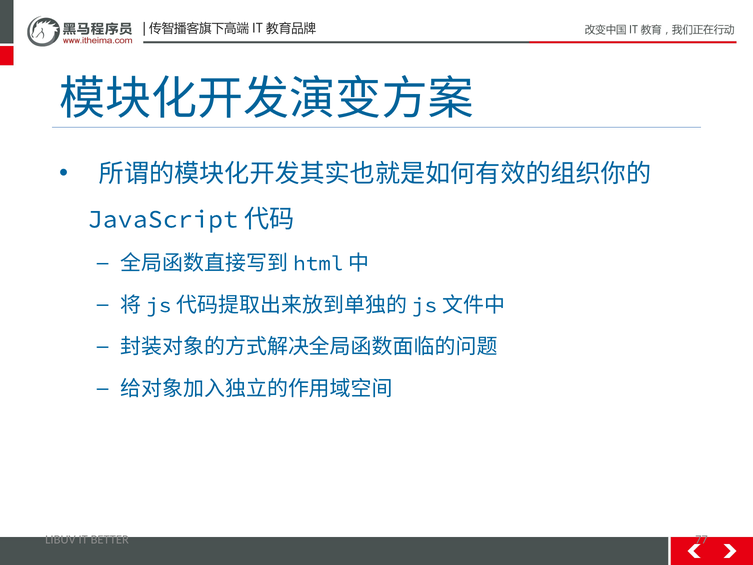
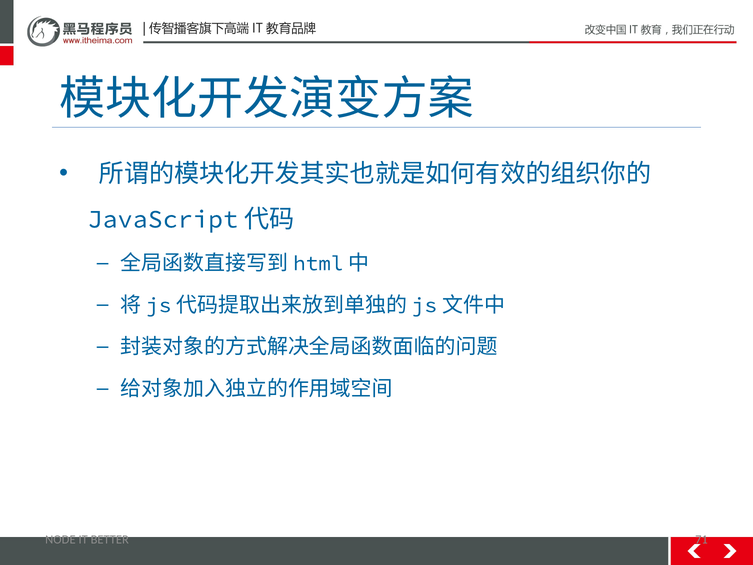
LIBUV: LIBUV -> NODE (60, 539)
77: 77 -> 71 (701, 539)
